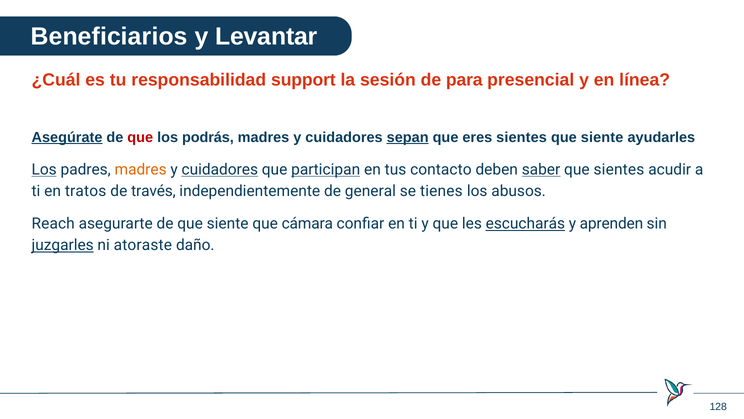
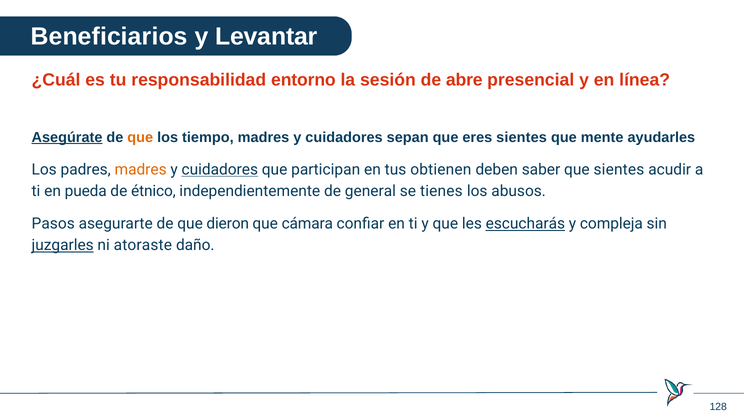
support: support -> entorno (303, 80)
para: para -> abre (464, 80)
que colour: red -> orange (140, 137)
podrás: podrás -> tiempo (208, 137)
sepan underline: present -> none (408, 137)
siente: siente -> mente (602, 137)
Los underline: present -> none (44, 169)
participan underline: present -> none (326, 169)
contacto: contacto -> obtienen (441, 169)
saber underline: present -> none (541, 169)
tratos: tratos -> pueda (86, 191)
través: través -> étnico (153, 191)
Reach: Reach -> Pasos (53, 224)
de que siente: siente -> dieron (228, 224)
aprenden: aprenden -> compleja (611, 224)
